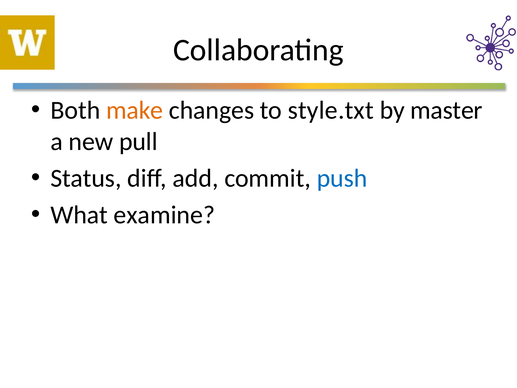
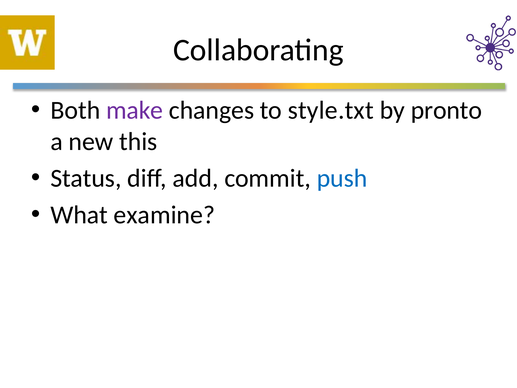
make colour: orange -> purple (135, 110)
master: master -> pronto (446, 110)
pull: pull -> this (138, 141)
